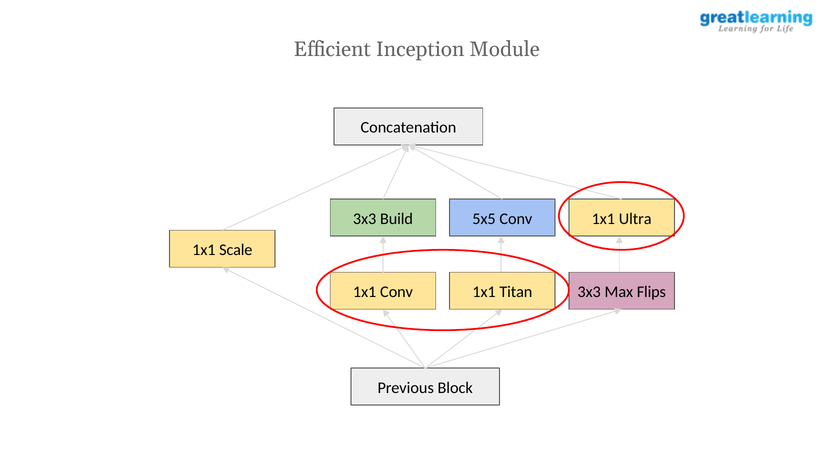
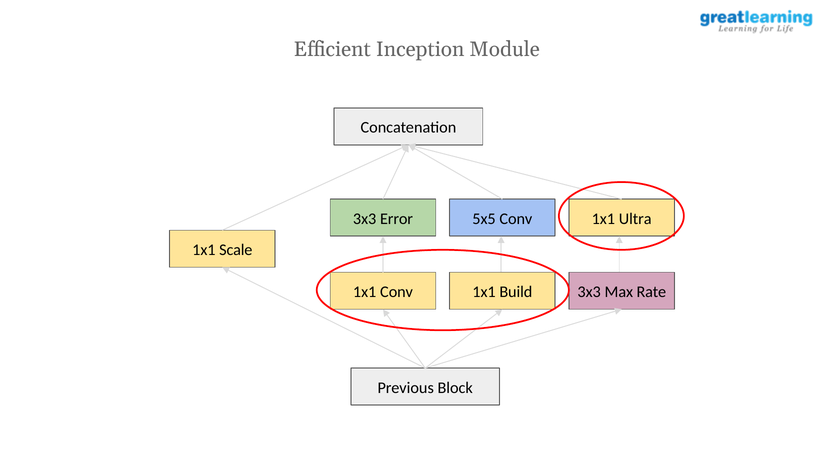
Build: Build -> Error (397, 219)
Titan: Titan -> Build (516, 292)
Flips: Flips -> Rate (651, 292)
